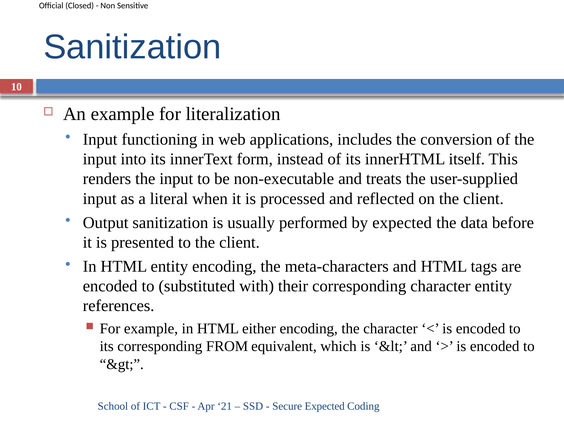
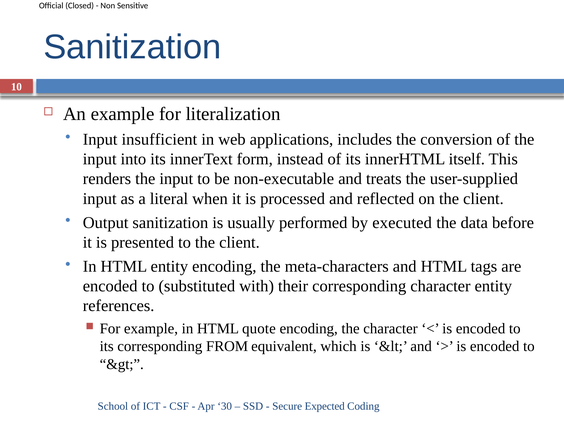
functioning: functioning -> insufficient (159, 139)
by expected: expected -> executed (402, 223)
either: either -> quote (259, 328)
21: 21 -> 30 (225, 406)
